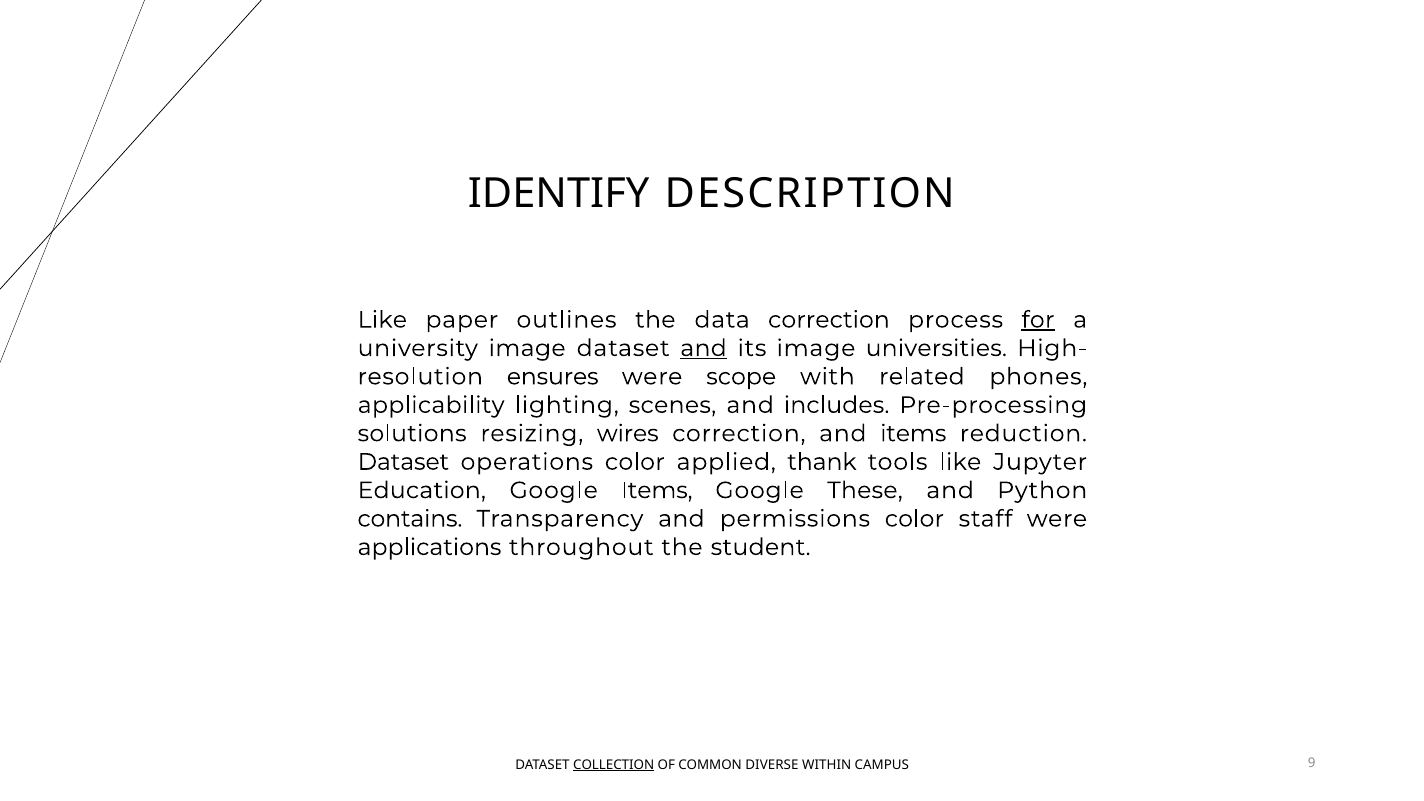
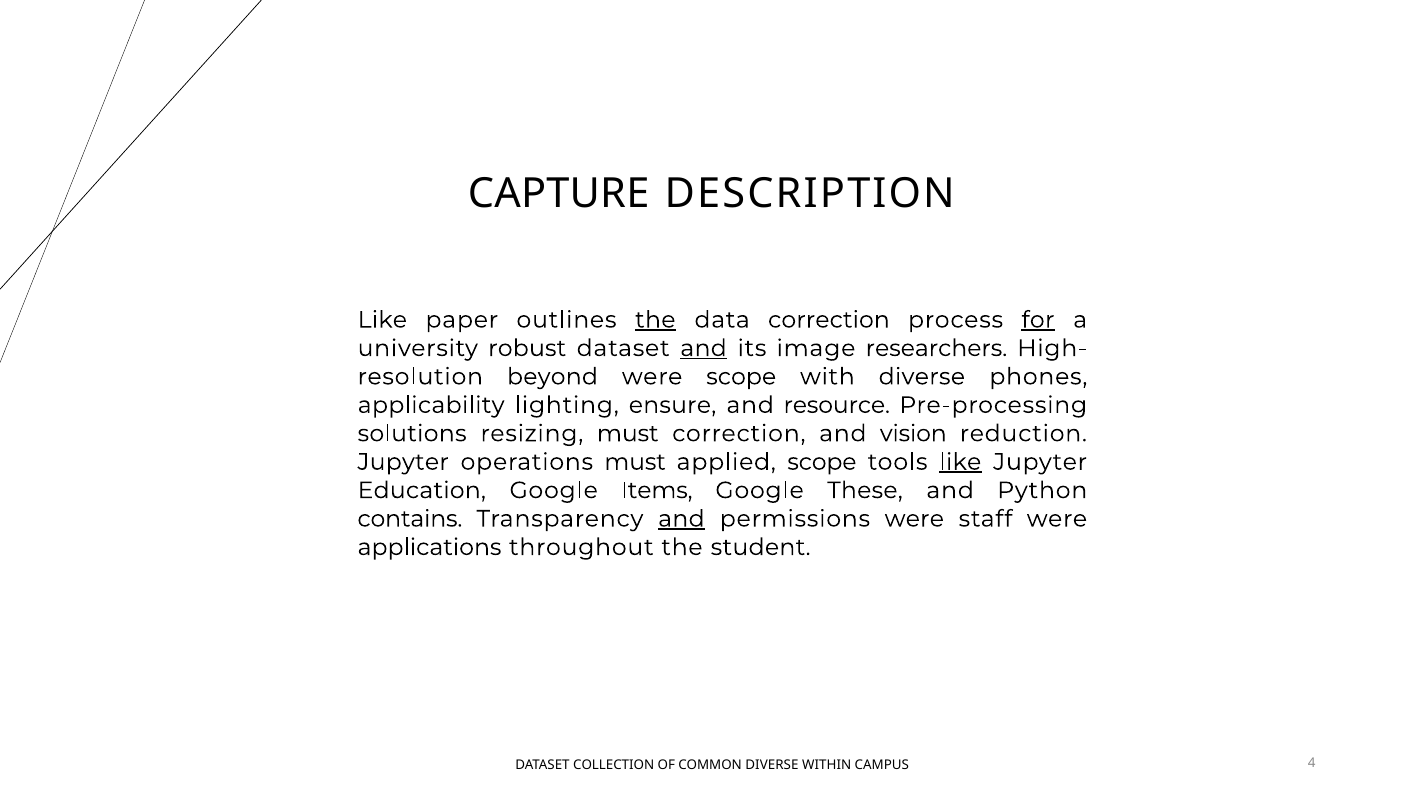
IDENTIFY: IDENTIFY -> CAPTURE (559, 194)
the underline: none -> present (655, 320)
university image: image -> robust (527, 348)
universities: universities -> researchers (936, 348)
ensures: ensures -> beyond (552, 377)
with related: related -> diverse (922, 377)
scenes: scenes -> ensure (672, 405)
includes: includes -> resource (837, 405)
resizing wires: wires -> must (628, 433)
and items: items -> vision (913, 433)
Dataset: Dataset -> Jupyter (403, 462)
operations color: color -> must (635, 462)
applied thank: thank -> scope (822, 462)
like underline: none -> present (960, 462)
and underline: none -> present (681, 519)
permissions color: color -> were (914, 519)
COLLECTION underline: present -> none (614, 765)
9: 9 -> 4 (1312, 764)
